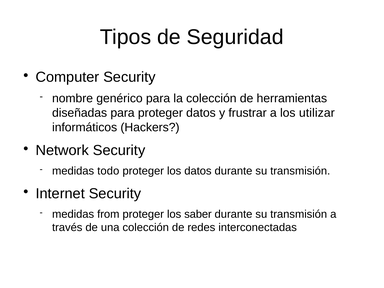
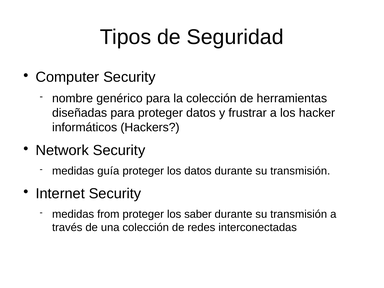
utilizar: utilizar -> hacker (317, 113)
todo: todo -> guía (108, 171)
